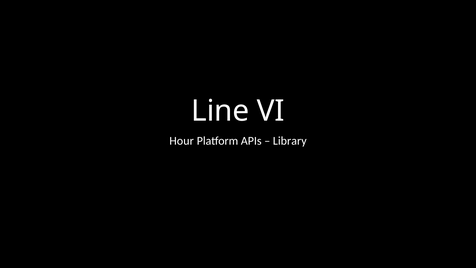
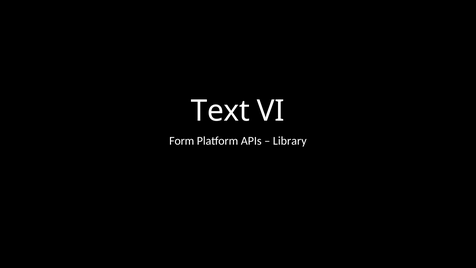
Line: Line -> Text (220, 111)
Hour: Hour -> Form (182, 141)
